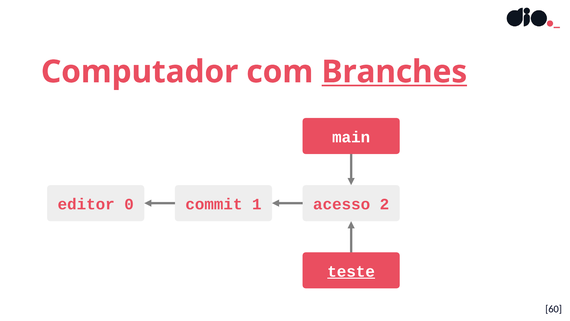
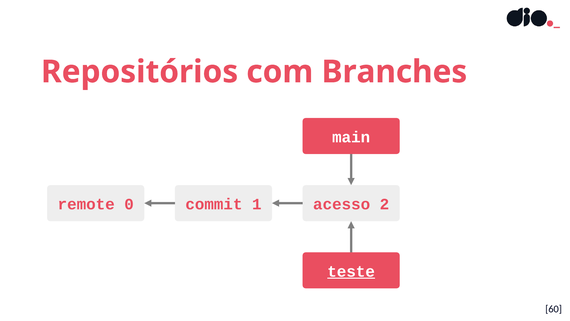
Computador: Computador -> Repositórios (140, 72)
Branches underline: present -> none (394, 72)
editor: editor -> remote (86, 204)
